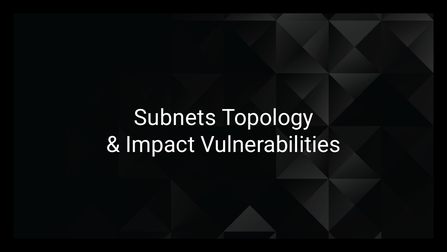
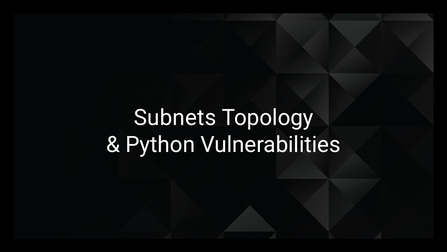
Impact: Impact -> Python (160, 144)
